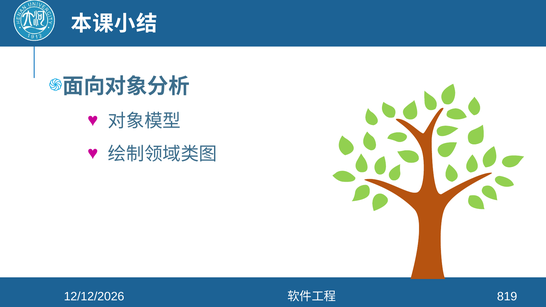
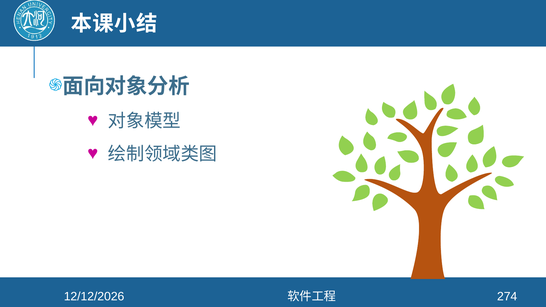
819: 819 -> 274 (507, 297)
